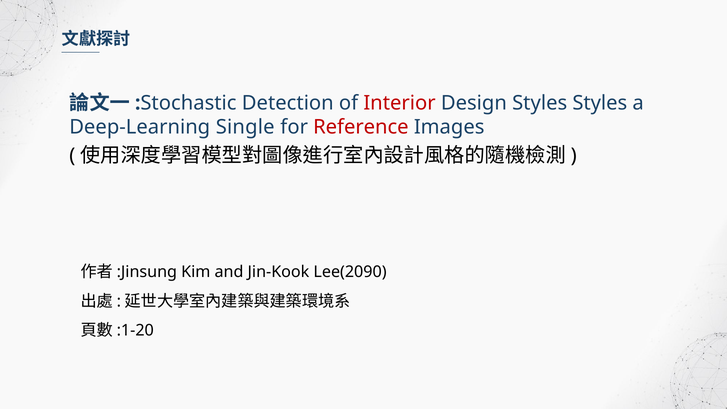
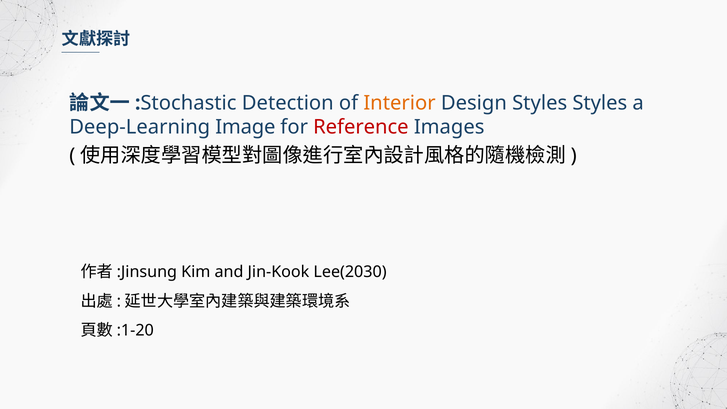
Interior colour: red -> orange (400, 103)
Single: Single -> Image (245, 127)
Lee(2090: Lee(2090 -> Lee(2030 (350, 272)
